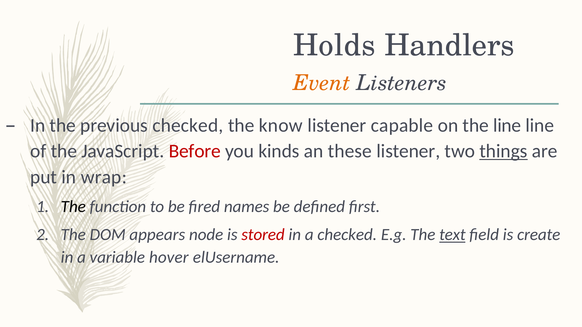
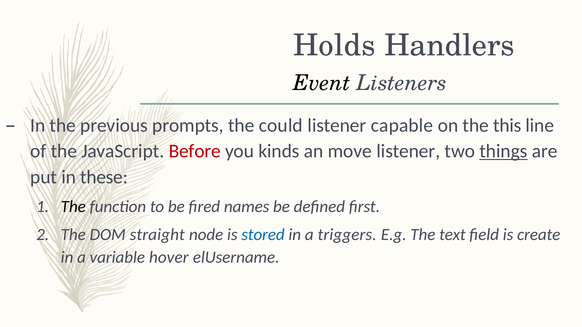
Event colour: orange -> black (322, 83)
previous checked: checked -> prompts (188, 126)
know: know -> could (281, 126)
the line: line -> this (507, 126)
these: these -> move (350, 151)
wrap: wrap -> these (104, 177)
appears: appears -> straight (157, 235)
stored colour: red -> blue (263, 235)
a checked: checked -> triggers (347, 235)
text underline: present -> none (452, 235)
